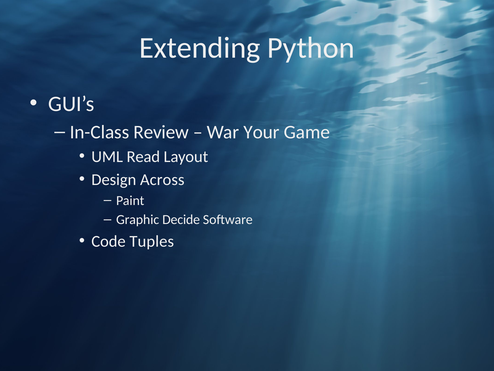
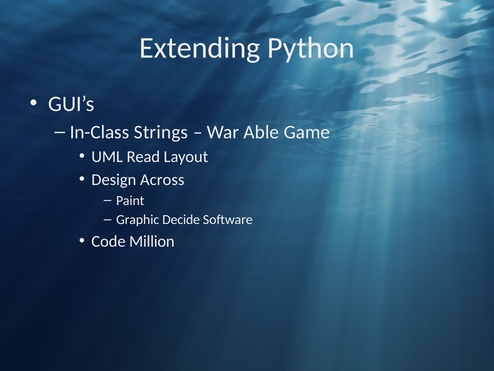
Review: Review -> Strings (161, 132)
Your: Your -> Able (261, 132)
Tuples: Tuples -> Million (152, 241)
